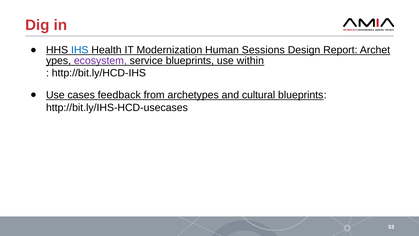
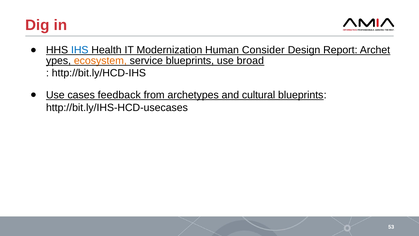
Sessions: Sessions -> Consider (263, 50)
ecosystem colour: purple -> orange (100, 61)
within: within -> broad (250, 61)
